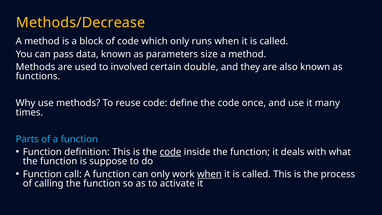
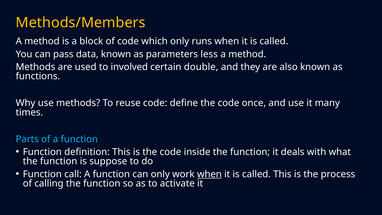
Methods/Decrease: Methods/Decrease -> Methods/Members (81, 23)
size: size -> less (209, 54)
code underline: present -> none (170, 152)
